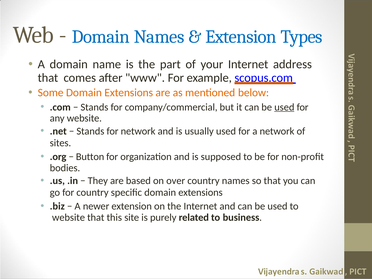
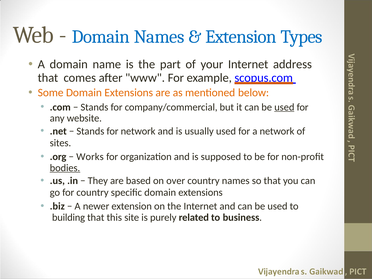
Button: Button -> Works (90, 157)
bodies underline: none -> present (65, 168)
website: website -> building (69, 217)
